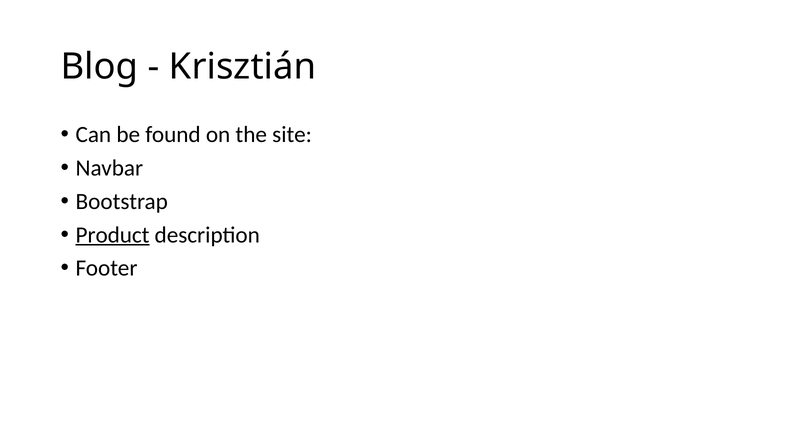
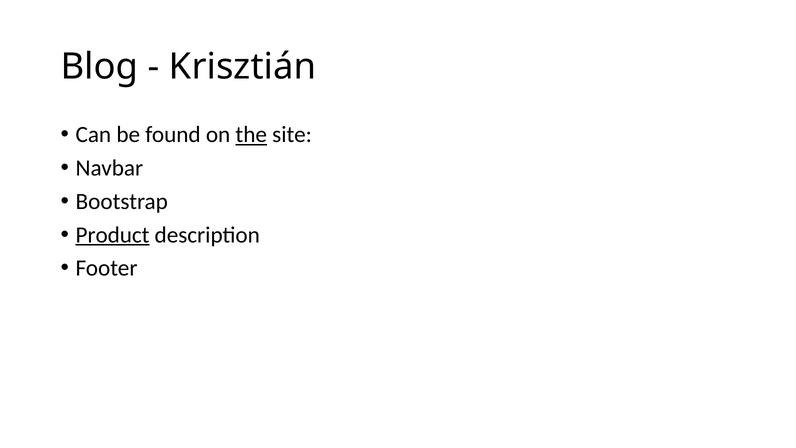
the underline: none -> present (251, 135)
